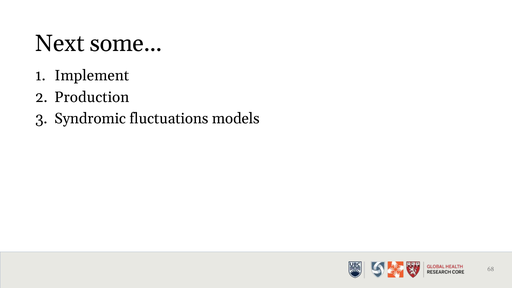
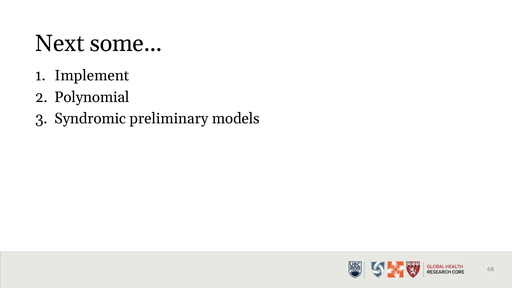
Production: Production -> Polynomial (92, 97)
fluctuations: fluctuations -> preliminary (169, 119)
